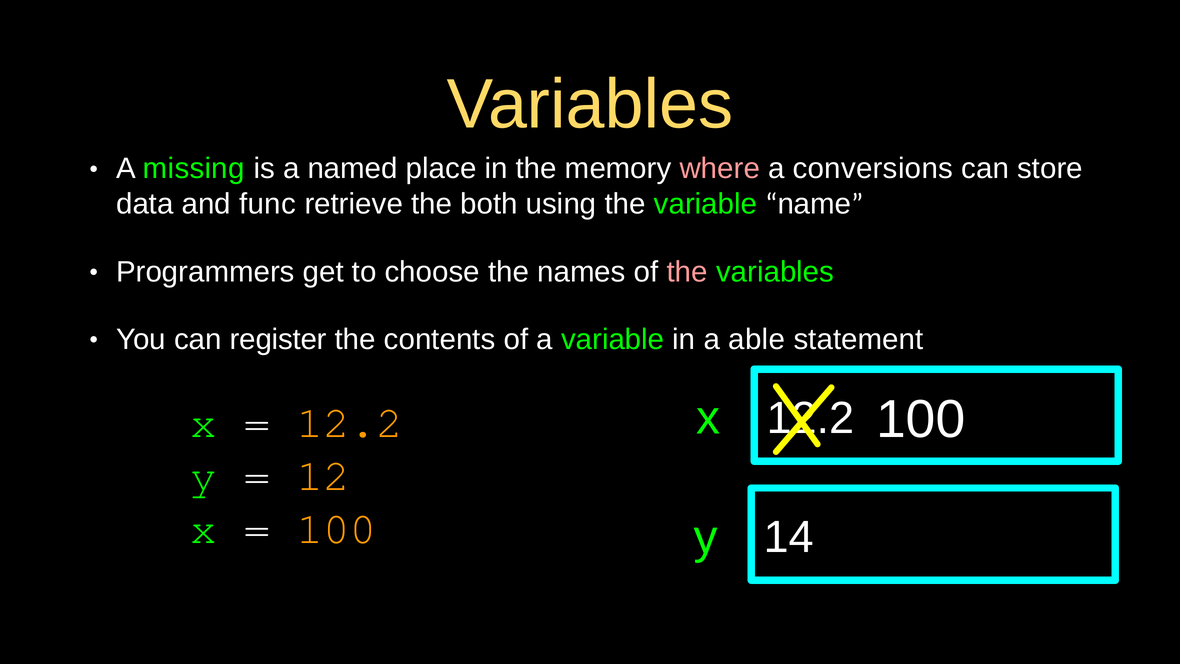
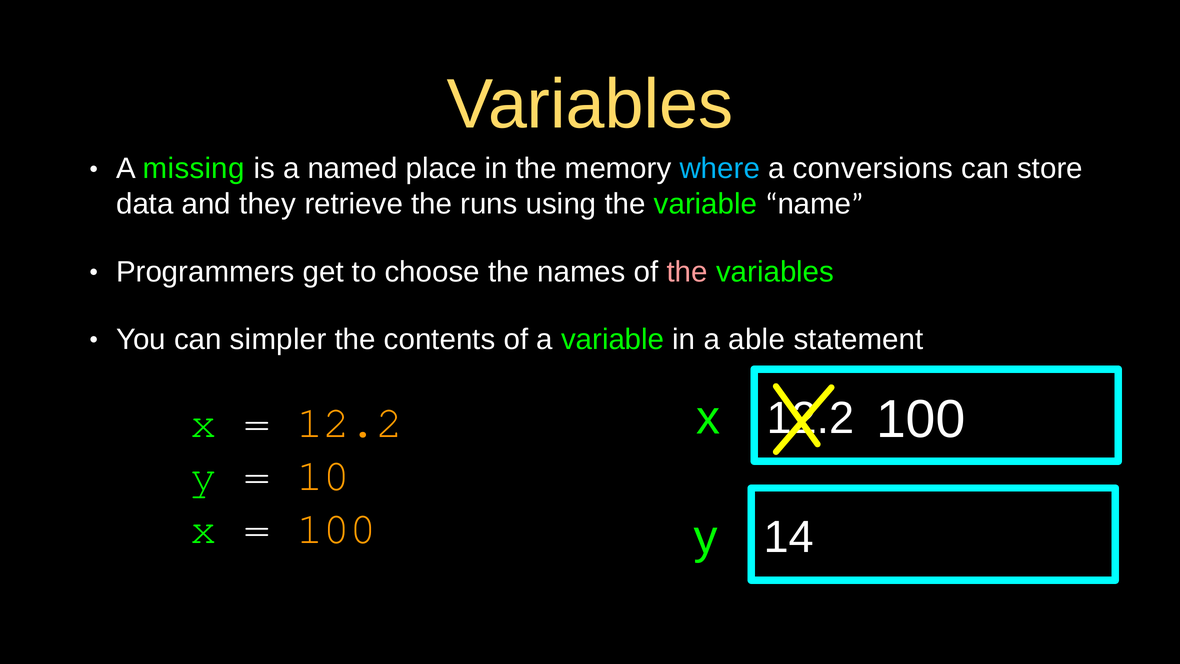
where colour: pink -> light blue (720, 169)
func: func -> they (268, 204)
both: both -> runs (489, 204)
register: register -> simpler (278, 339)
12: 12 -> 10 (323, 476)
